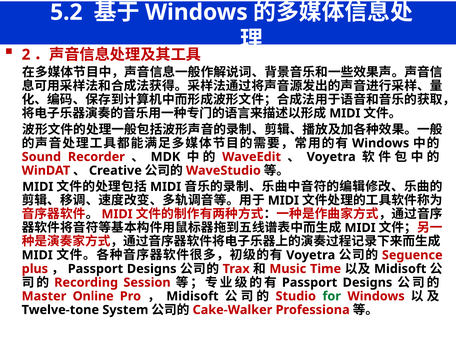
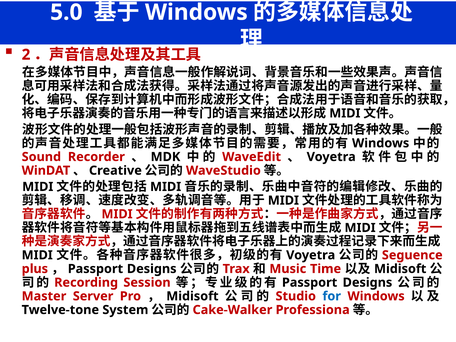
5.2: 5.2 -> 5.0 (66, 12)
Online: Online -> Server (93, 296)
for colour: green -> blue (332, 296)
